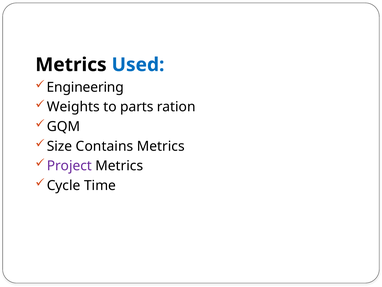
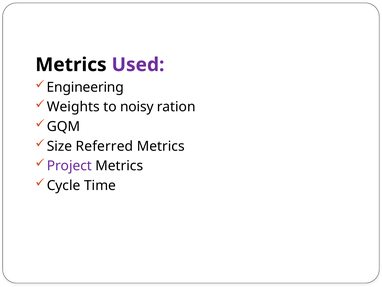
Used colour: blue -> purple (138, 65)
parts: parts -> noisy (137, 107)
Contains: Contains -> Referred (104, 146)
